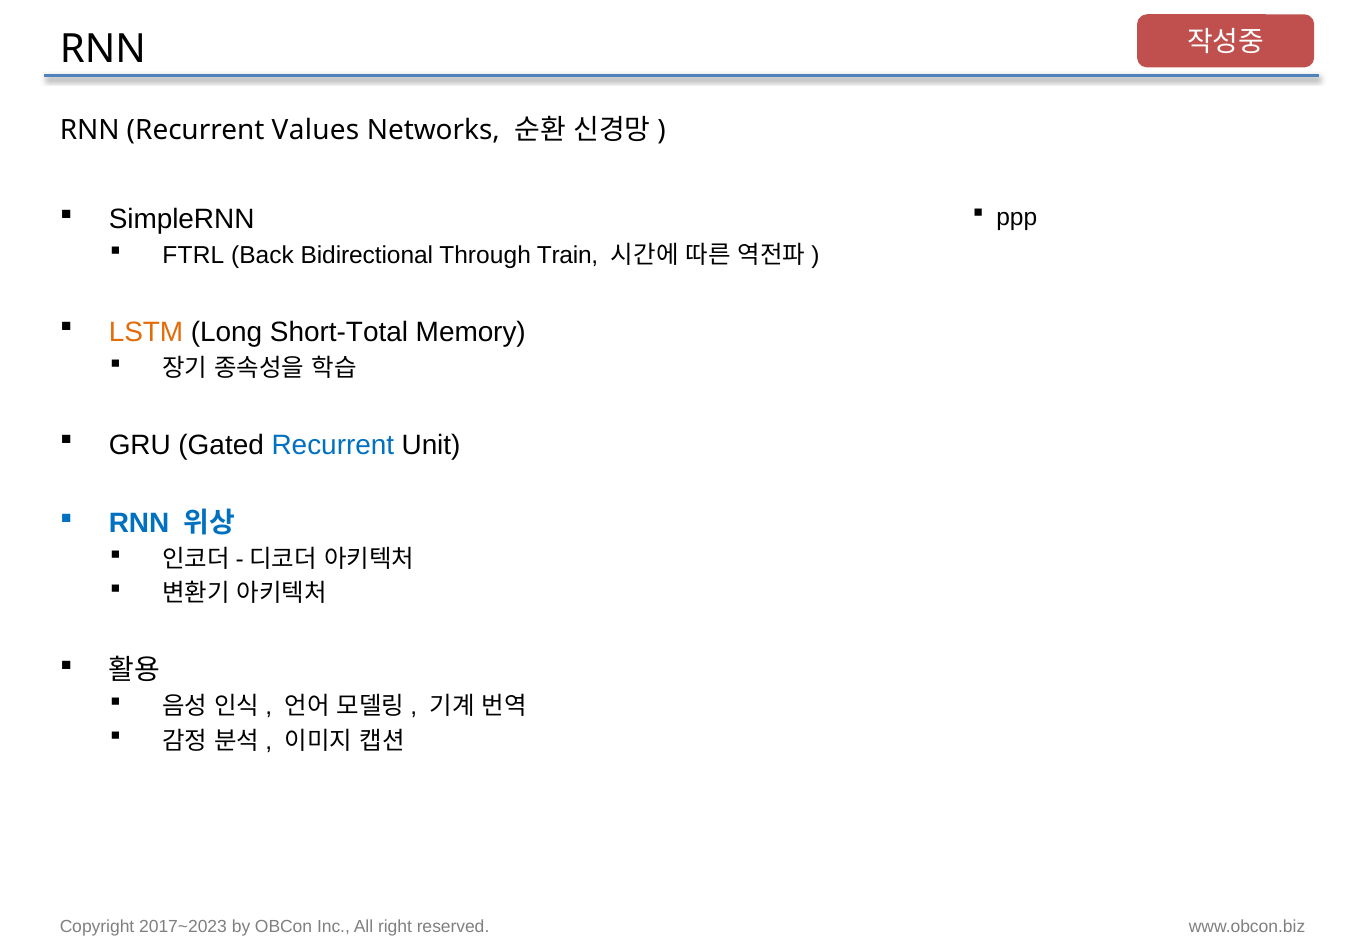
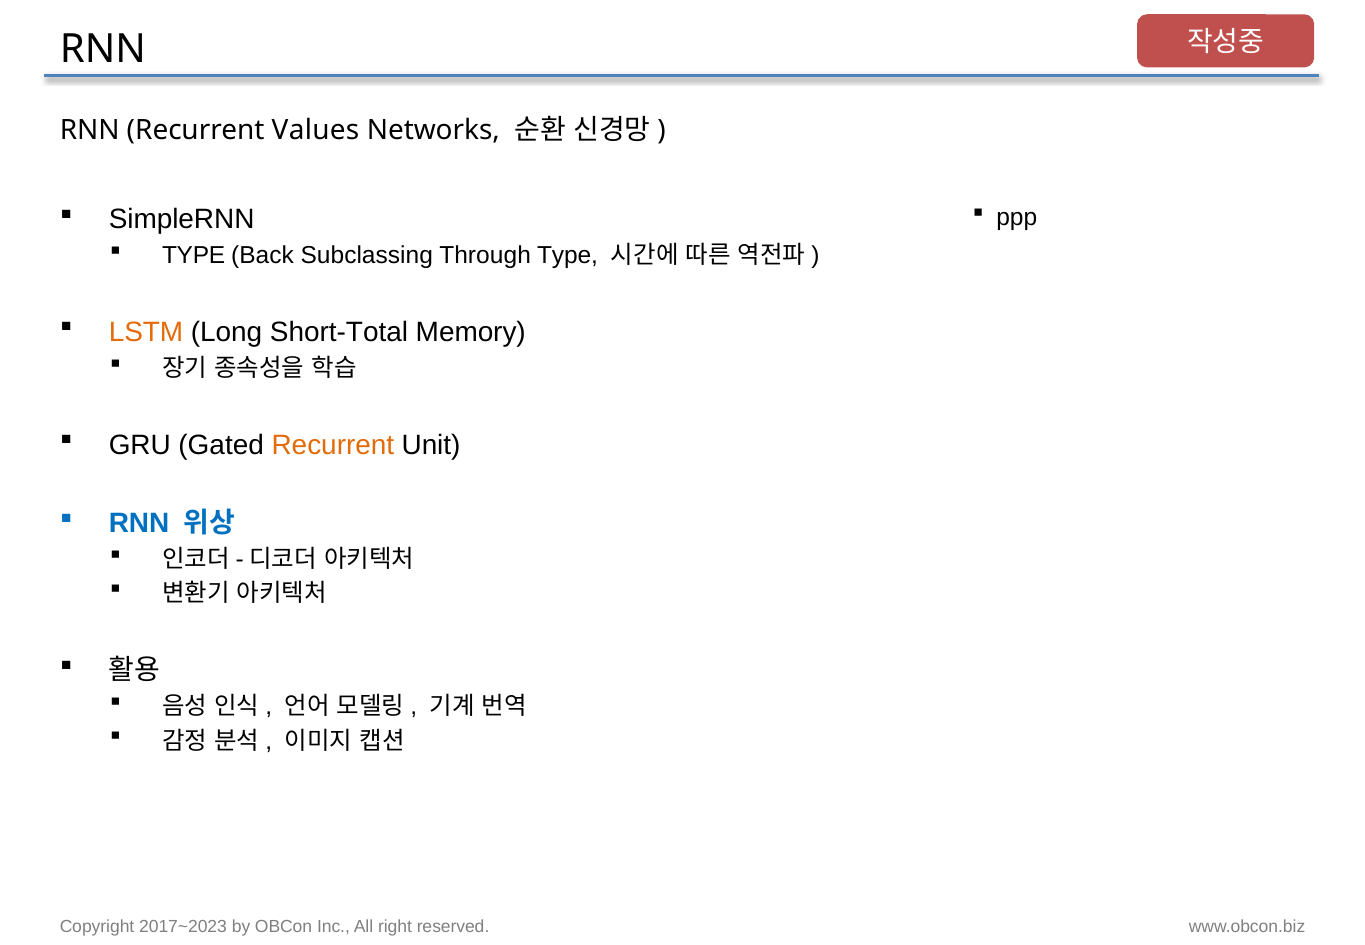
FTRL: FTRL -> TYPE (194, 256)
Bidirectional: Bidirectional -> Subclassing (367, 256)
Through Train: Train -> Type (568, 256)
Recurrent colour: blue -> orange (333, 445)
